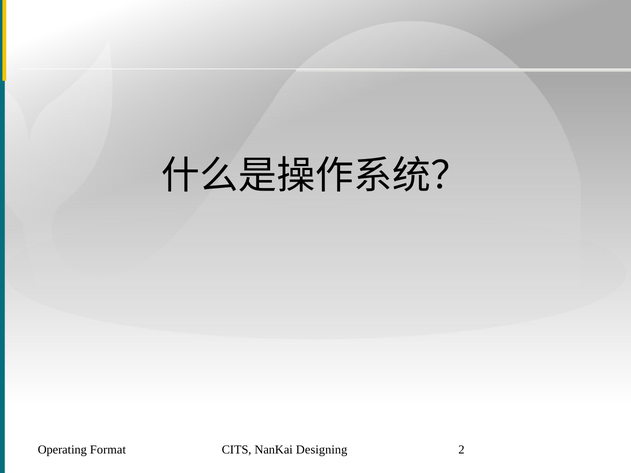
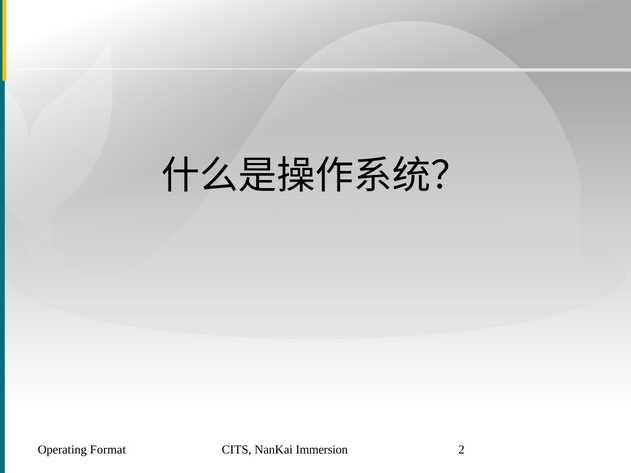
Designing: Designing -> Immersion (322, 450)
